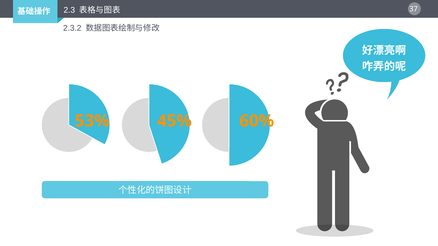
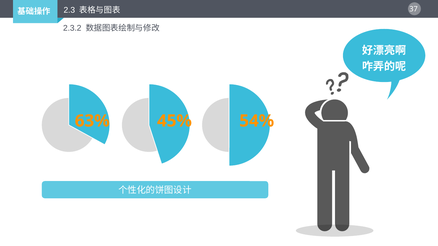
53%: 53% -> 63% (92, 121)
60%: 60% -> 54% (257, 121)
